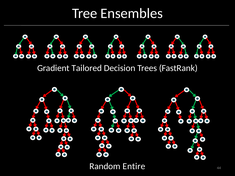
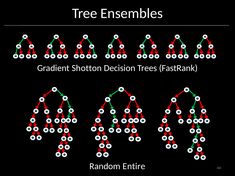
Tailored: Tailored -> Shotton (87, 68)
